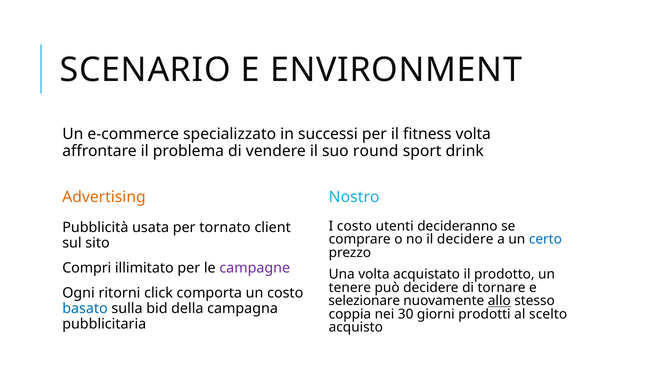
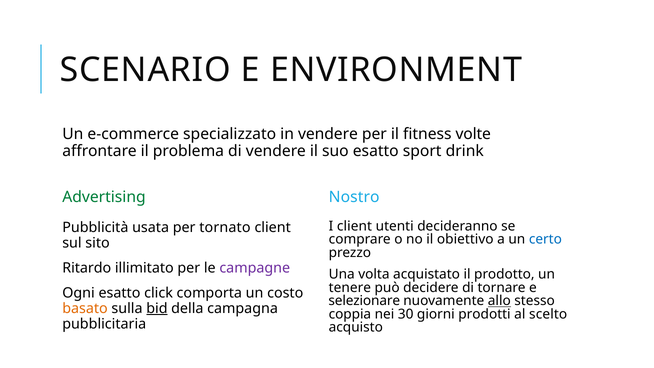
in successi: successi -> vendere (328, 134)
fitness volta: volta -> volte (473, 134)
suo round: round -> esatto (376, 151)
Advertising colour: orange -> green (104, 197)
I costo: costo -> client (354, 226)
il decidere: decidere -> obiettivo (465, 239)
Compri: Compri -> Ritardo (87, 268)
Ogni ritorni: ritorni -> esatto (119, 293)
basato colour: blue -> orange (85, 308)
bid underline: none -> present (157, 308)
